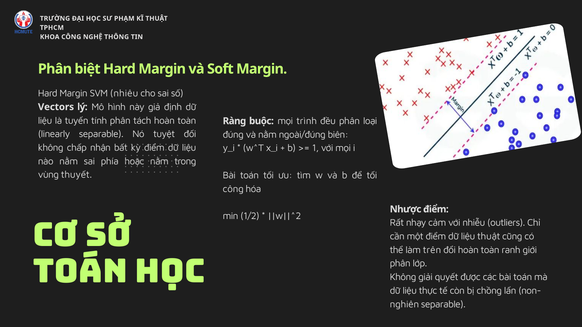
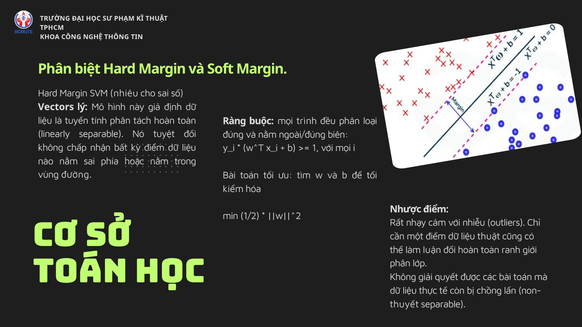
thuyết: thuyết -> đường (76, 175)
công: công -> kiểm (233, 189)
trên: trên -> luận (432, 250)
nghiên: nghiên -> thuyết (404, 304)
